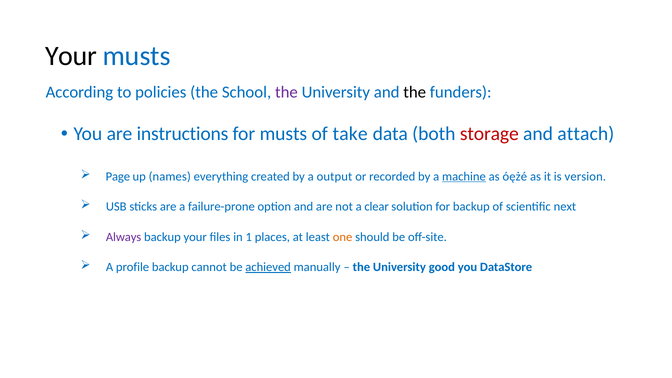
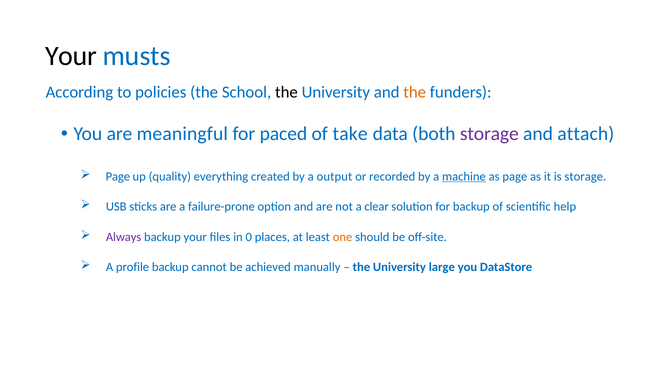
the colour: purple -> black (286, 92)
the colour: black -> orange (415, 92)
instructions: instructions -> meaningful (182, 134)
for musts: musts -> paced (283, 134)
storage colour: red -> purple (489, 134)
names: names -> quality (170, 176)
as óężé: óężé -> page (515, 176)
is version: version -> storage (585, 176)
next: next -> help (565, 207)
1: 1 -> 0 (249, 237)
achieved underline: present -> none (268, 267)
good: good -> large (442, 267)
